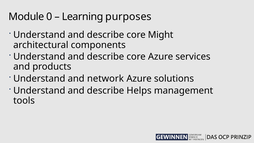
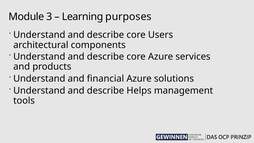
0: 0 -> 3 (49, 17)
Might: Might -> Users (161, 35)
network: network -> financial (105, 79)
